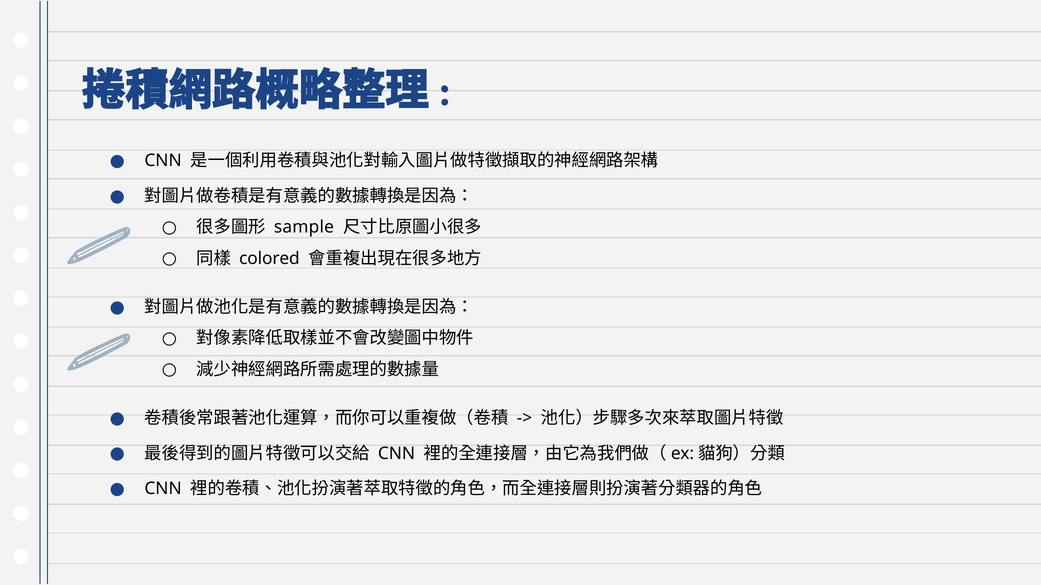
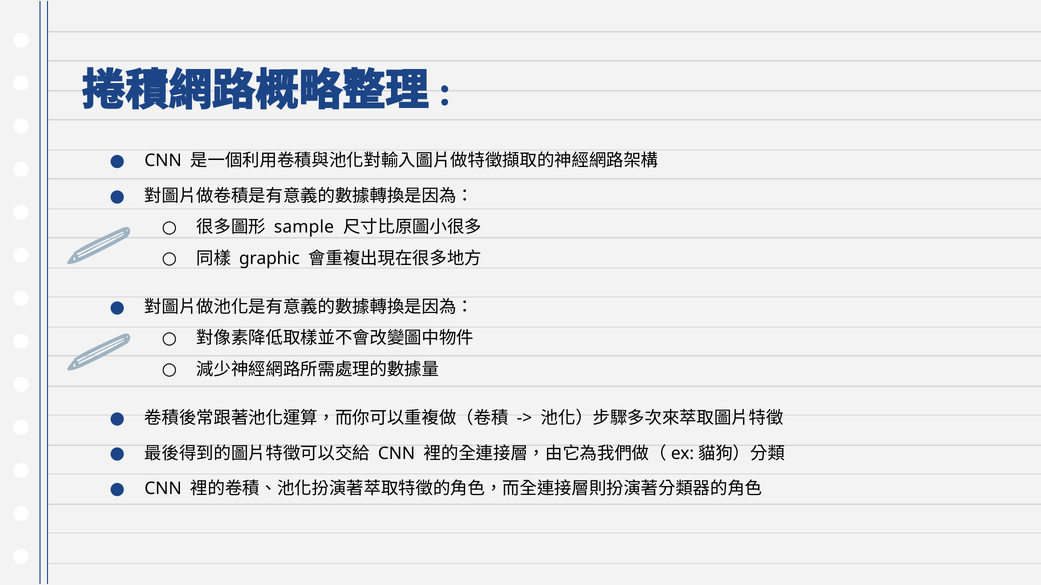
colored: colored -> graphic (269, 259)
